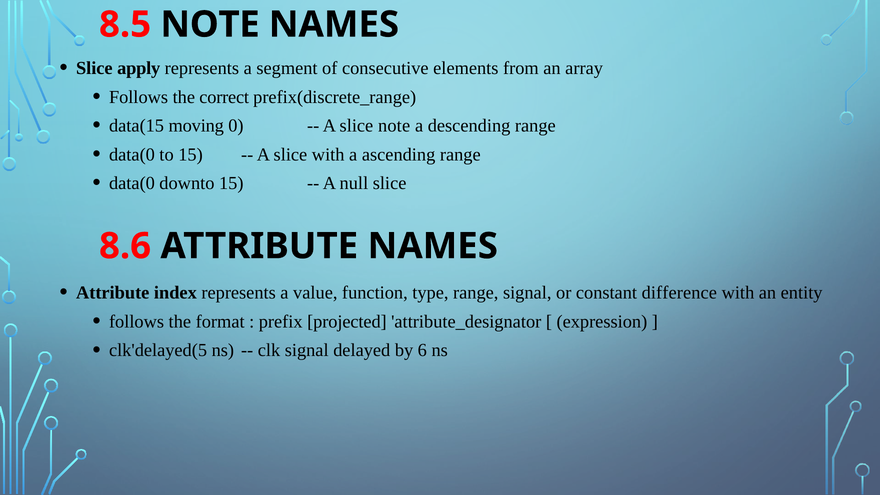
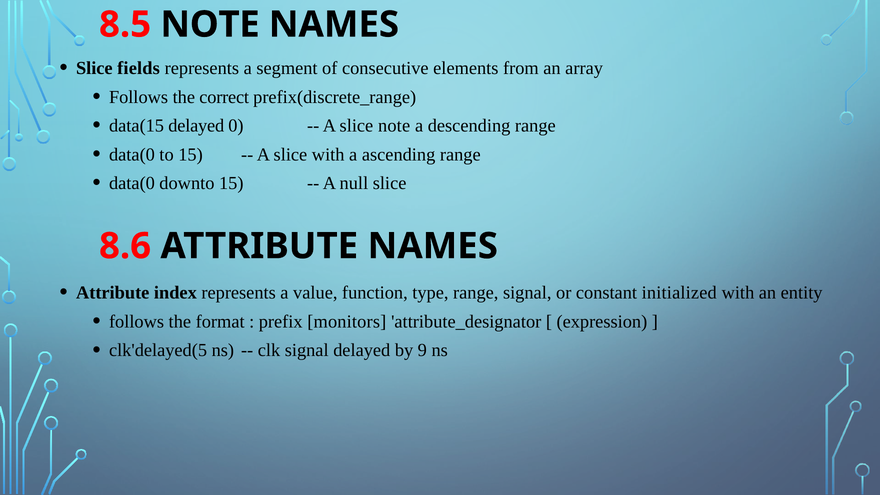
apply: apply -> fields (139, 68)
data(15 moving: moving -> delayed (196, 126)
difference: difference -> initialized (679, 293)
projected: projected -> monitors (347, 322)
6: 6 -> 9 (422, 350)
